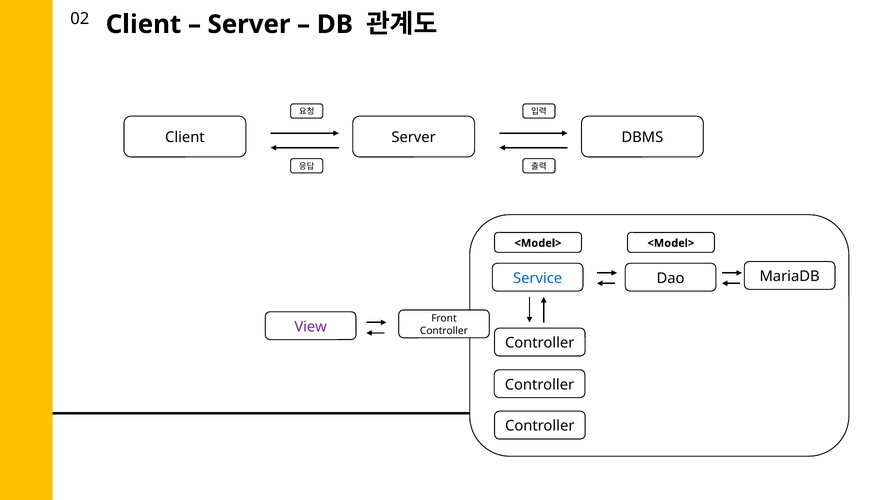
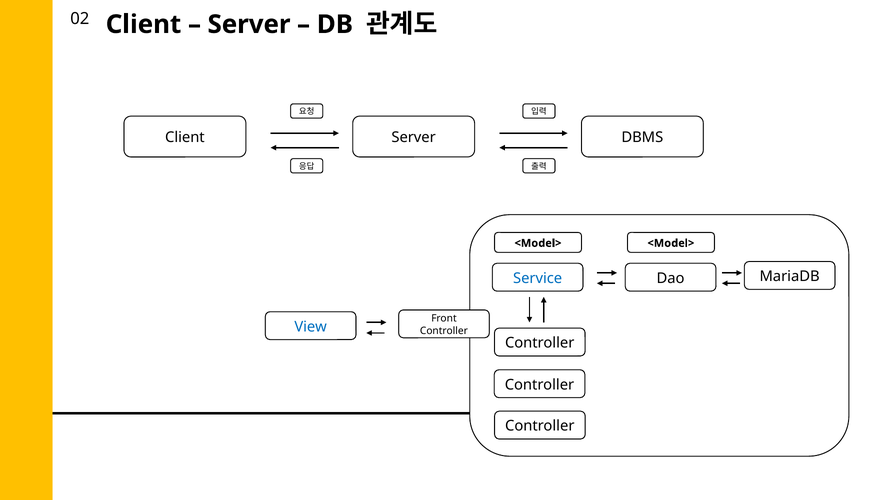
View colour: purple -> blue (311, 326)
